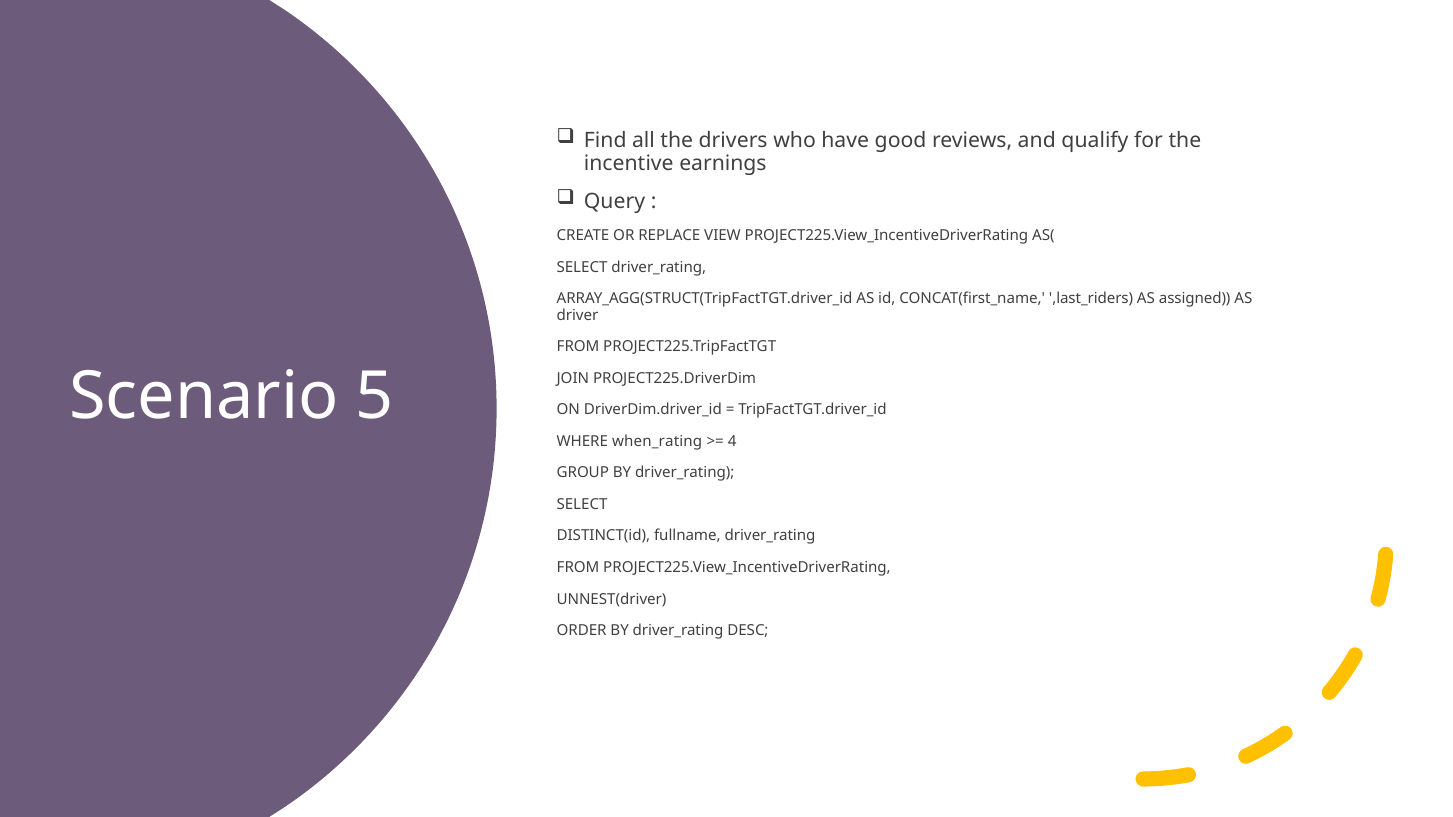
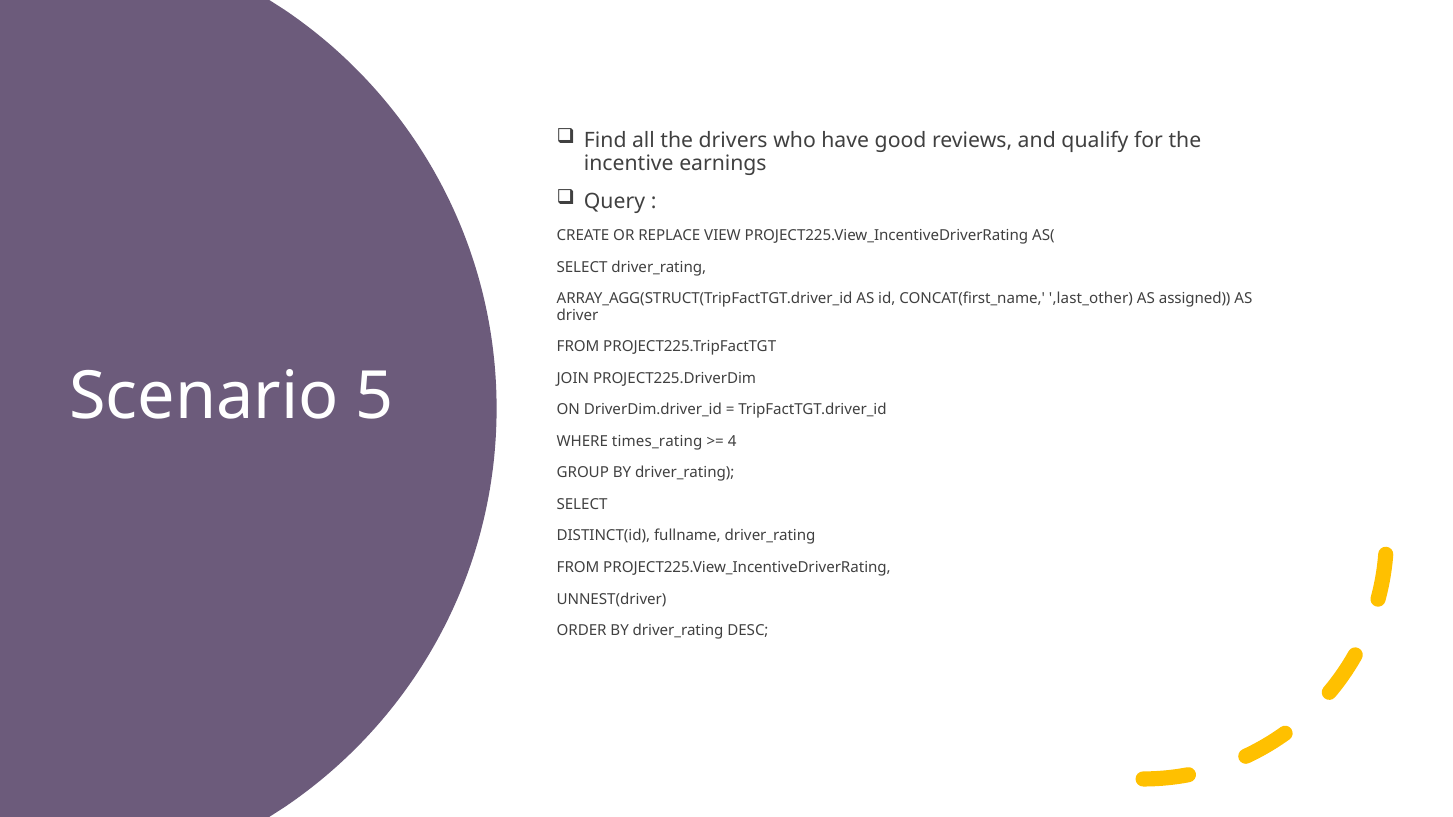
,last_riders: ,last_riders -> ,last_other (1091, 299)
when_rating: when_rating -> times_rating (657, 442)
